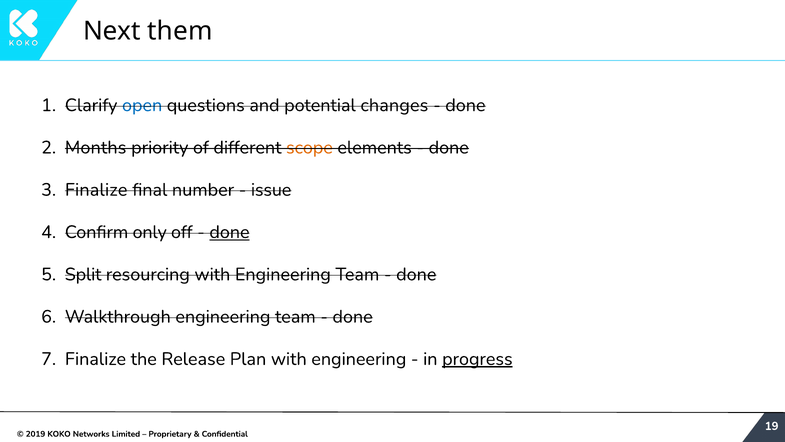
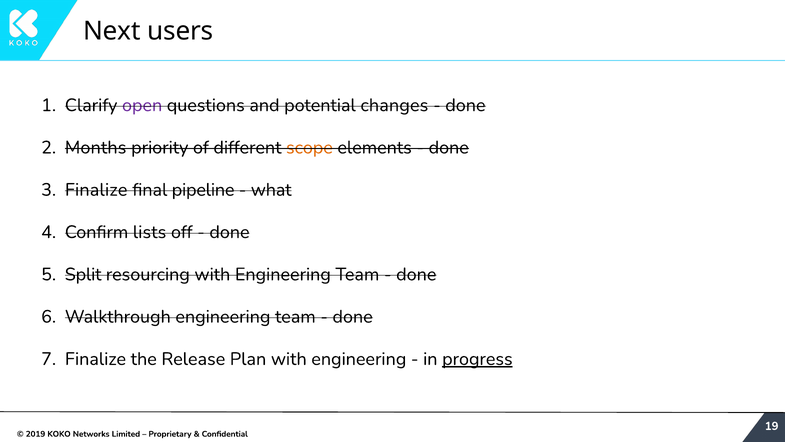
them: them -> users (180, 31)
open colour: blue -> purple (142, 105)
number: number -> pipeline (203, 190)
issue: issue -> what (271, 190)
only: only -> lists (150, 232)
done underline: present -> none (229, 232)
